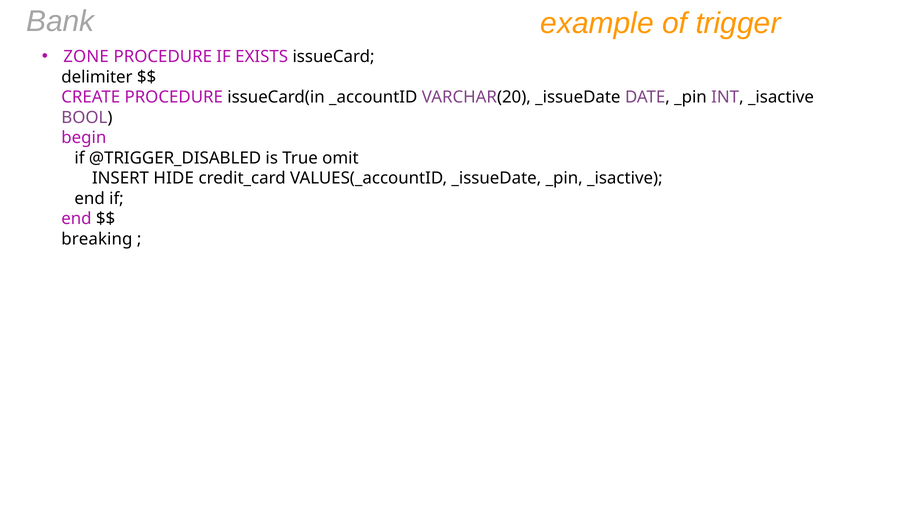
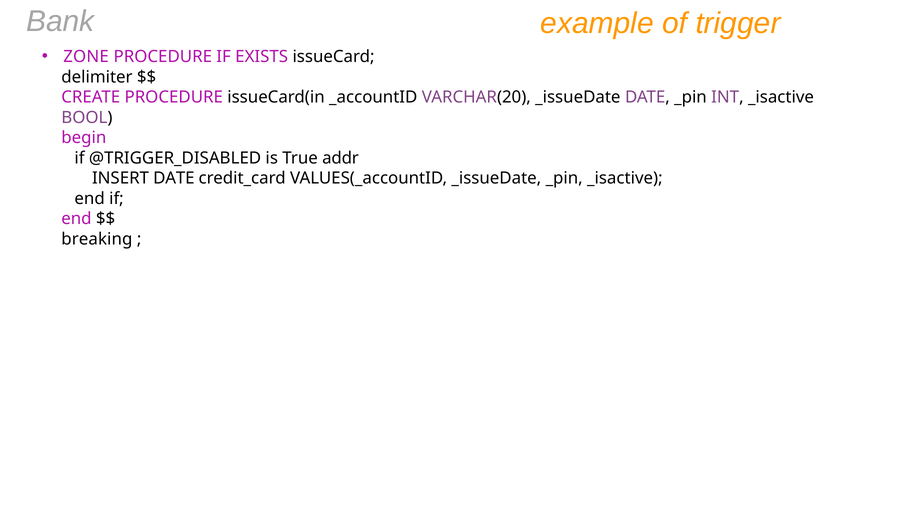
omit: omit -> addr (340, 158)
INSERT HIDE: HIDE -> DATE (174, 178)
